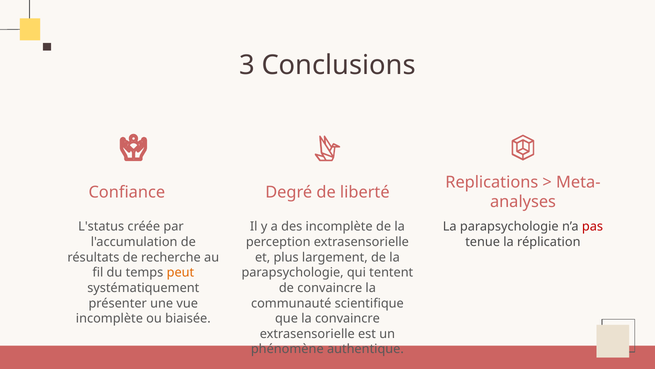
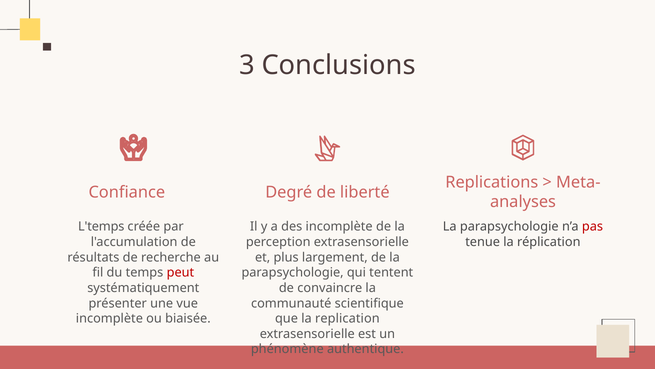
L'status: L'status -> L'temps (101, 226)
peut colour: orange -> red (180, 272)
la convaincre: convaincre -> replication (347, 318)
